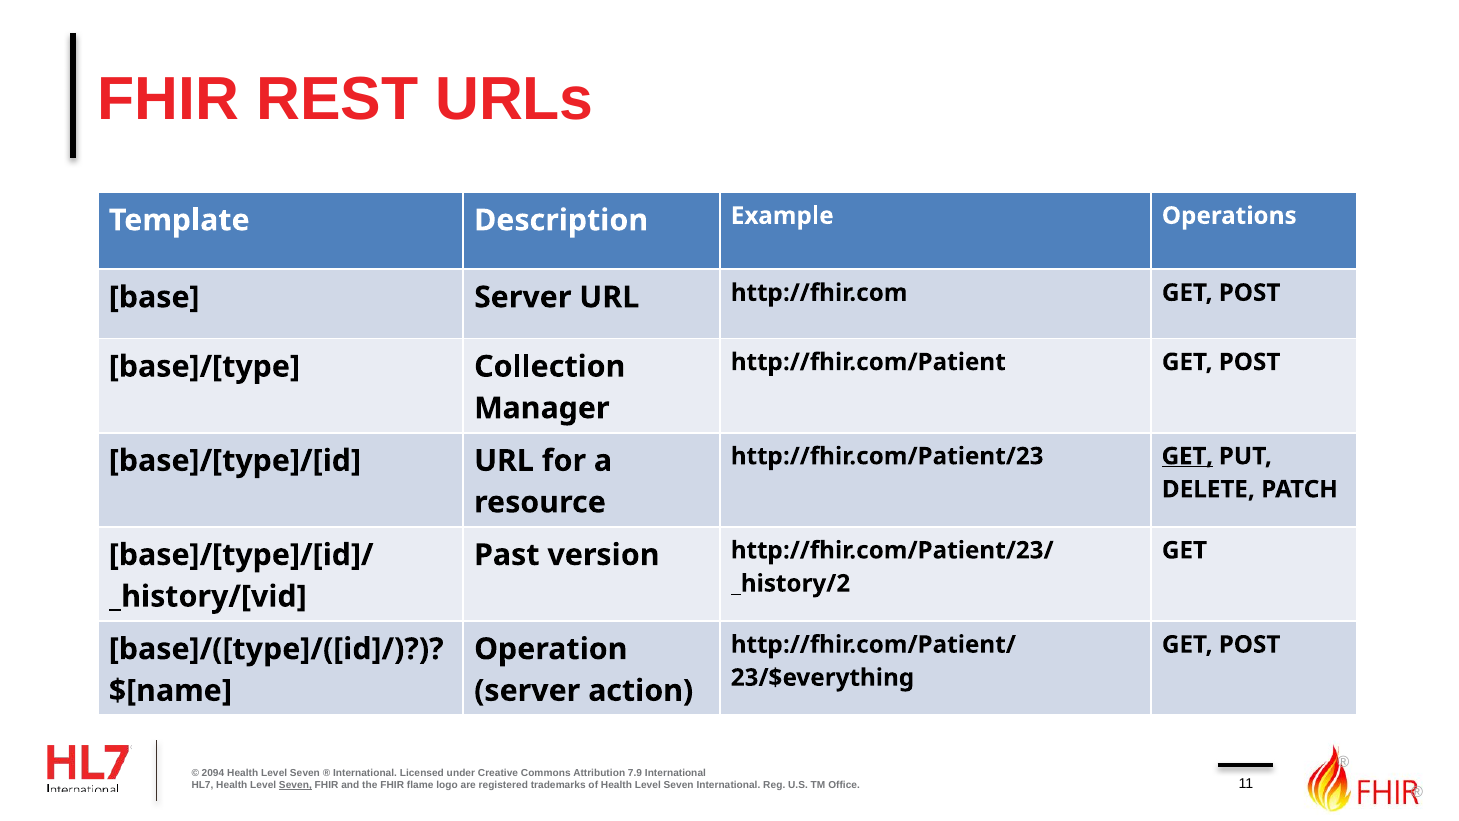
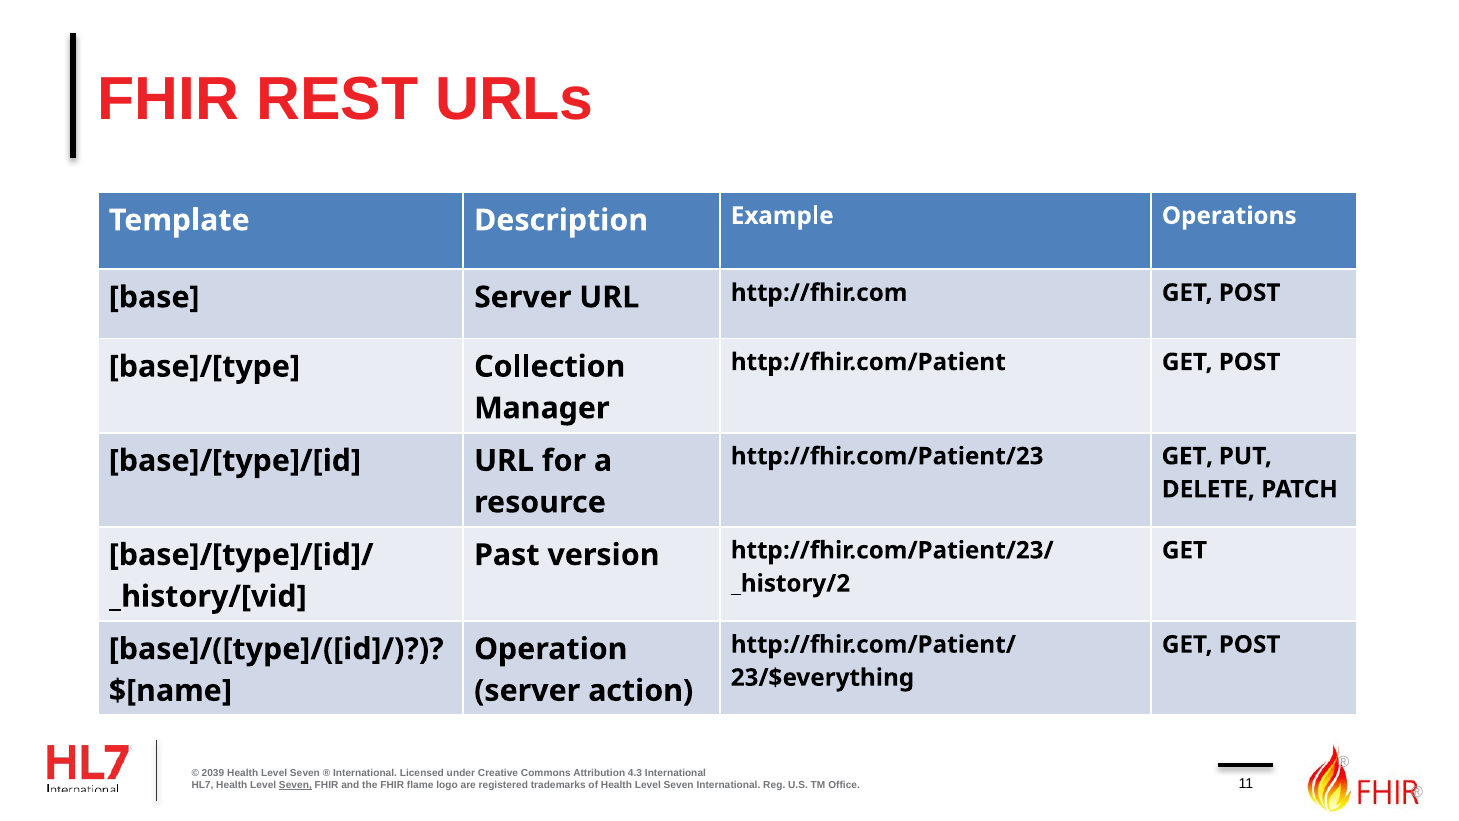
GET underline: present -> none (1187, 456)
2094: 2094 -> 2039 (213, 773)
7.9: 7.9 -> 4.3 (635, 773)
